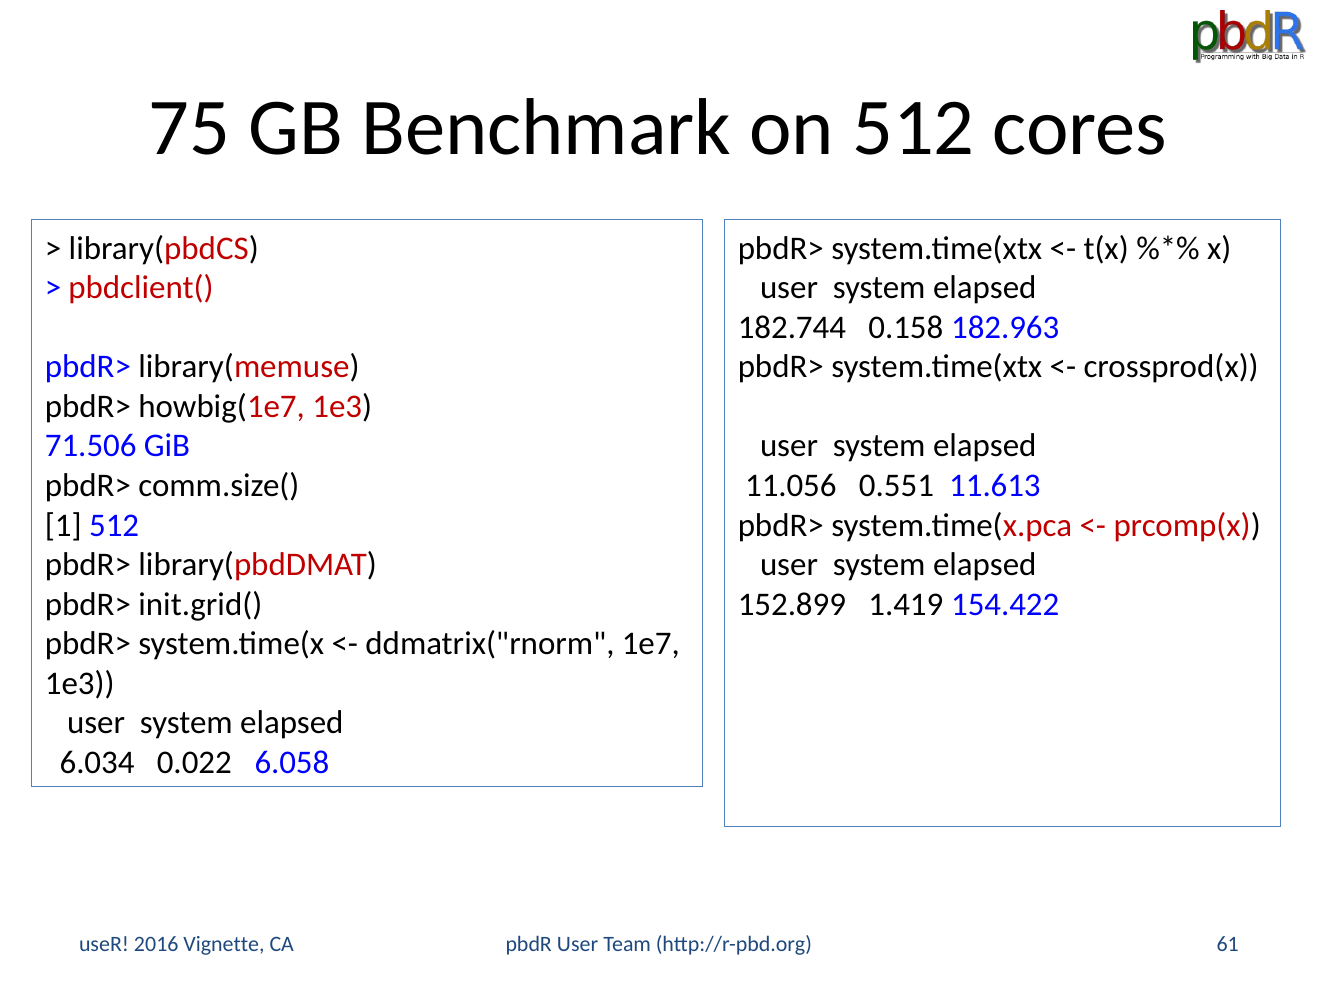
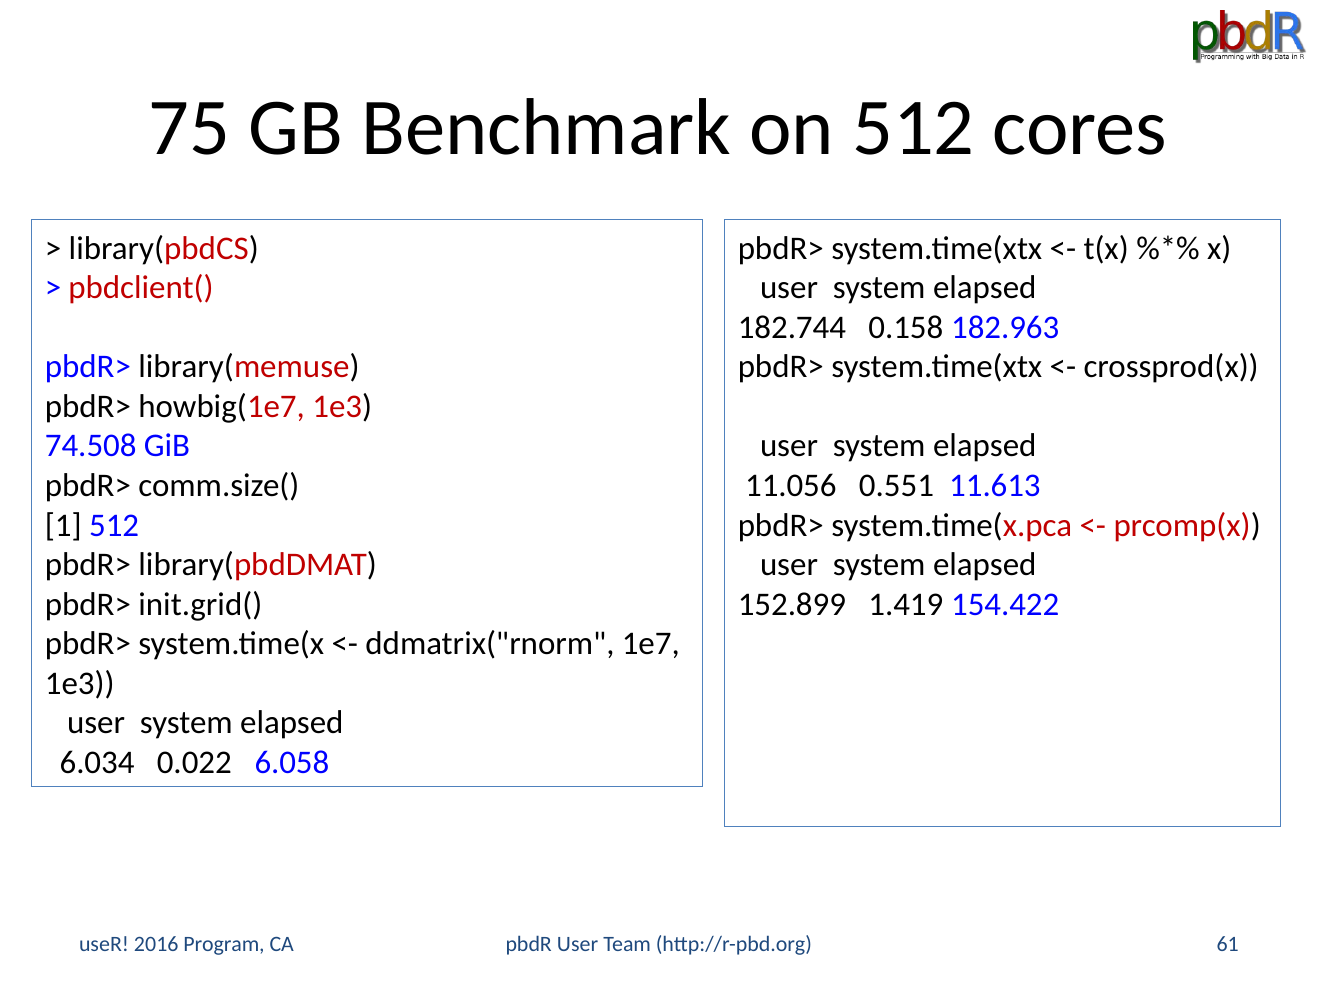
71.506: 71.506 -> 74.508 (91, 446)
Vignette: Vignette -> Program (224, 944)
